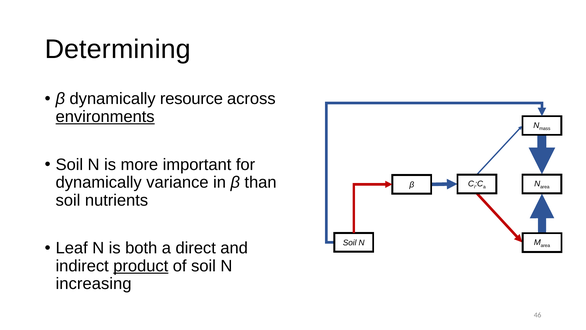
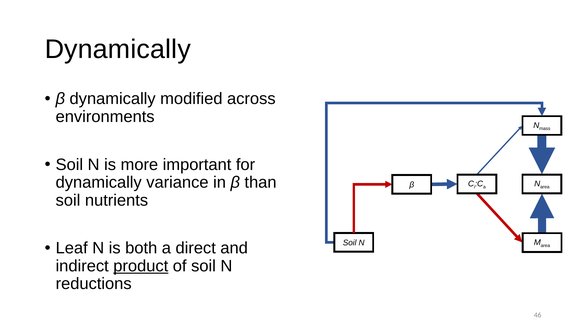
Determining: Determining -> Dynamically (118, 49)
resource: resource -> modified (191, 99)
environments underline: present -> none (105, 117)
increasing: increasing -> reductions (94, 284)
